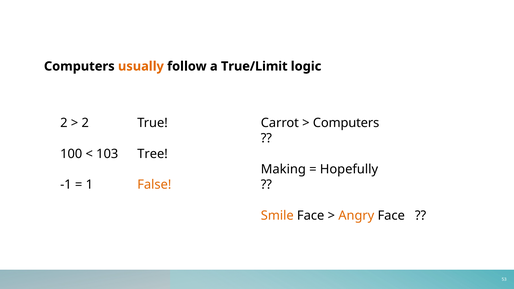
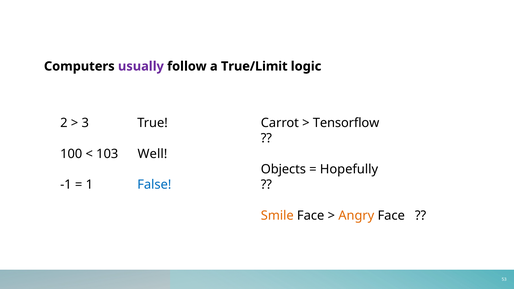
usually colour: orange -> purple (141, 66)
2: 2 -> 3 (85, 123)
Computers: Computers -> Tensorflow (346, 123)
Tree: Tree -> Well (152, 154)
Making: Making -> Objects (283, 169)
False colour: orange -> blue (154, 185)
